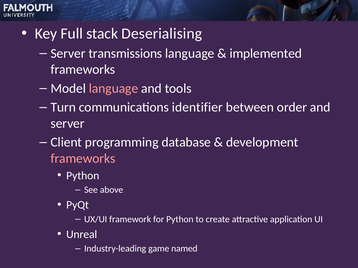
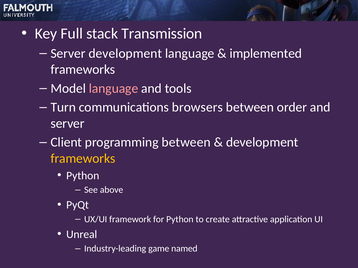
Deserialising: Deserialising -> Transmission (162, 34)
Server transmissions: transmissions -> development (125, 54)
identifier: identifier -> browsers (197, 108)
programming database: database -> between (186, 143)
frameworks colour: pink -> yellow (83, 159)
